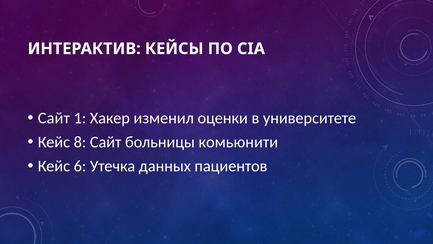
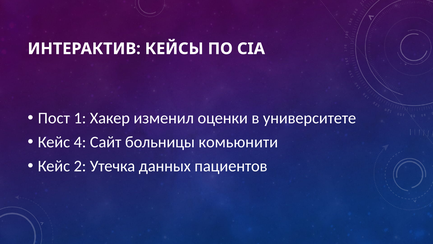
Сайт: Сайт -> Пост (54, 118)
8: 8 -> 4 (80, 142)
6: 6 -> 2 (80, 166)
